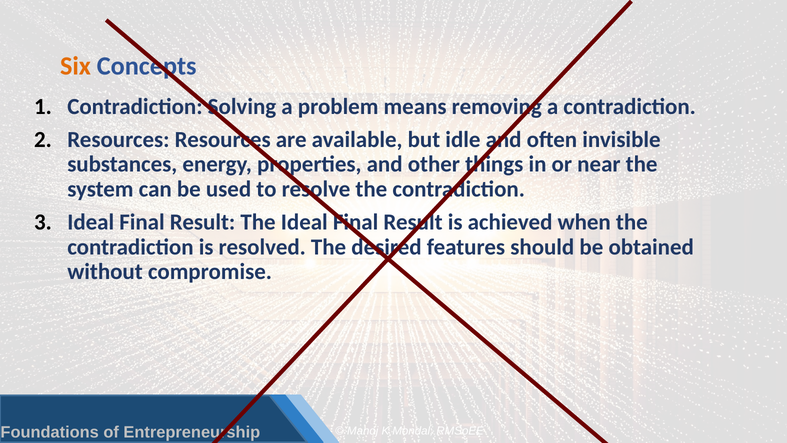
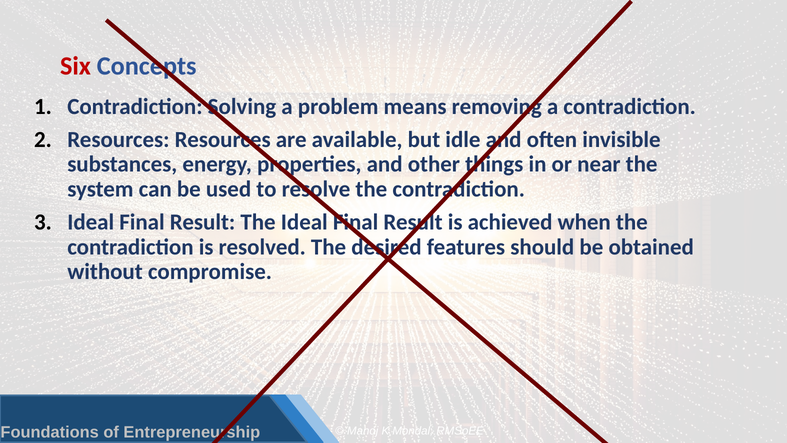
Six colour: orange -> red (75, 66)
